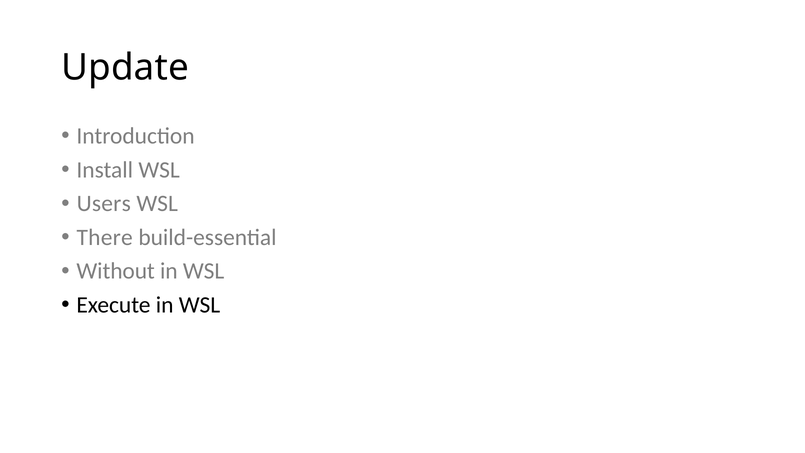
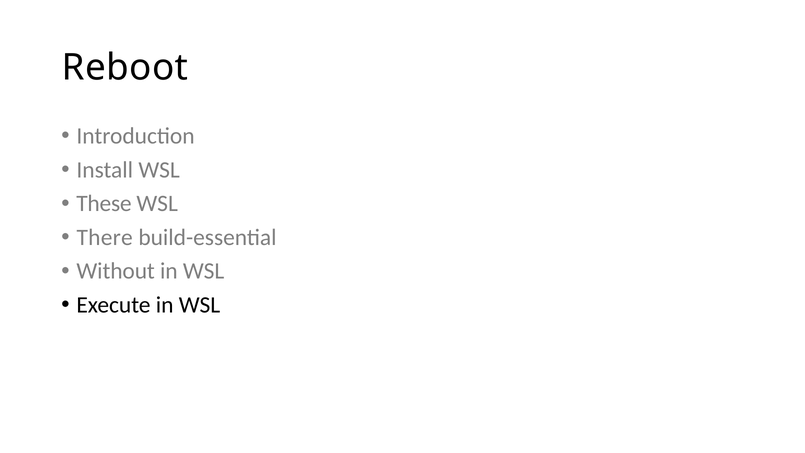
Update: Update -> Reboot (125, 68)
Users: Users -> These (104, 204)
